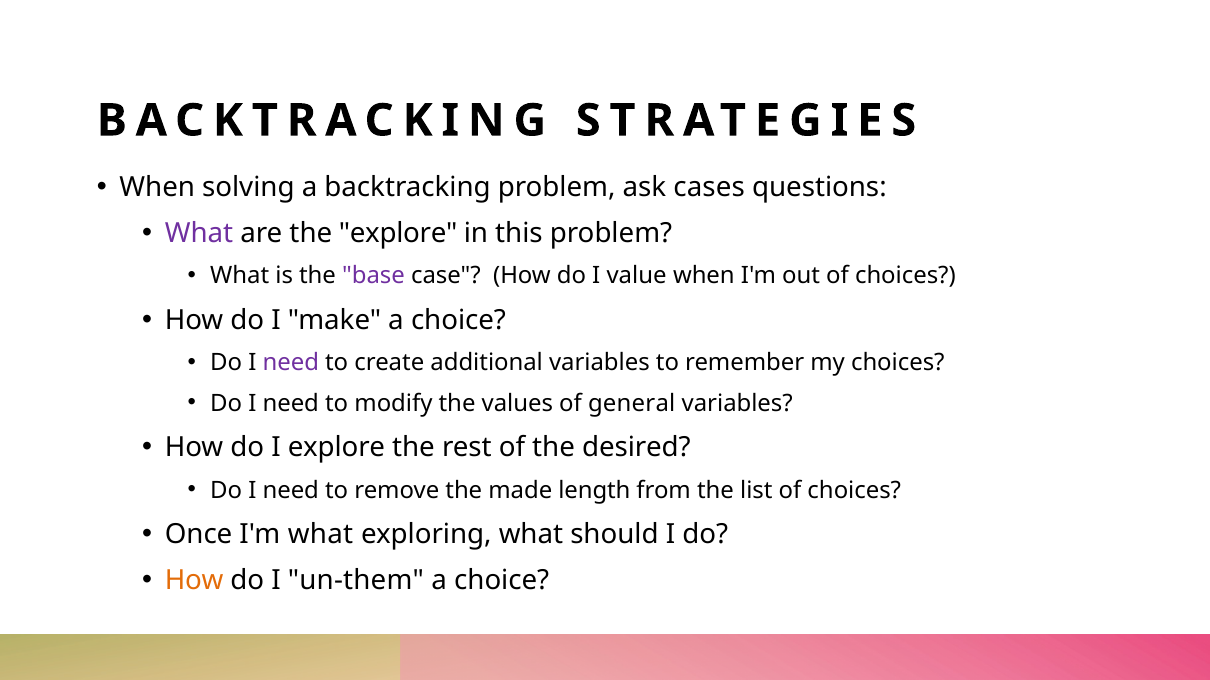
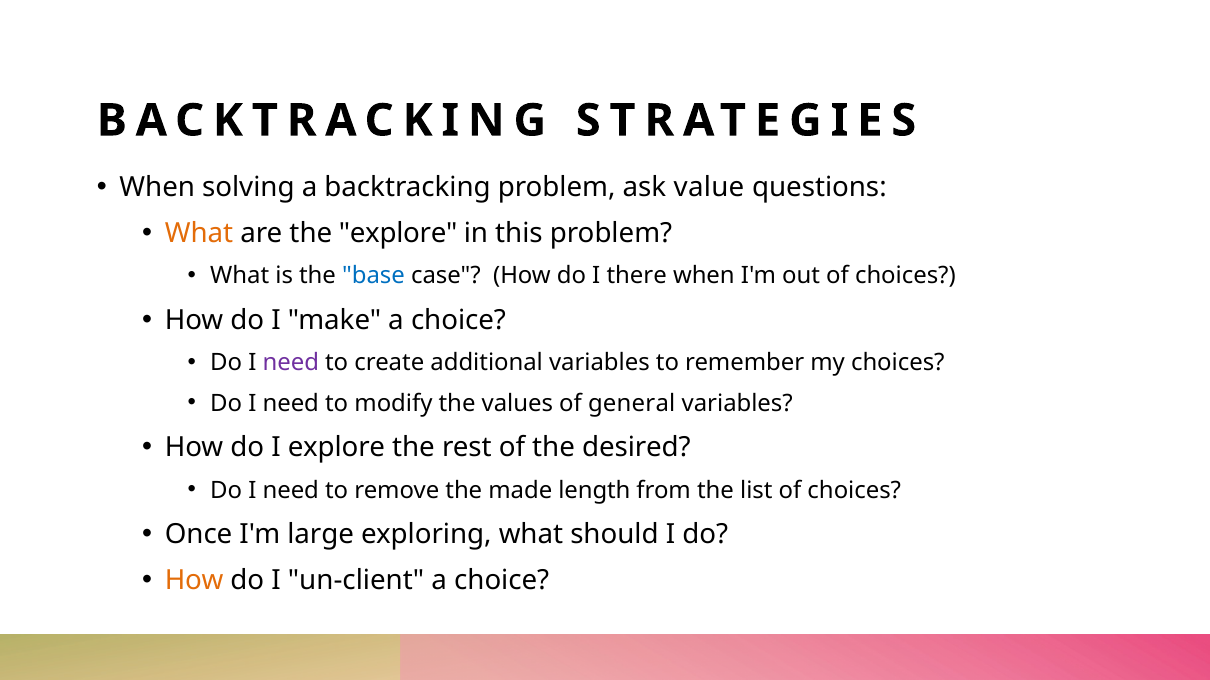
cases: cases -> value (709, 187)
What colour: purple -> orange (199, 233)
base colour: purple -> blue (374, 276)
value: value -> there (637, 276)
I'm what: what -> large (321, 535)
un-them: un-them -> un-client (356, 581)
